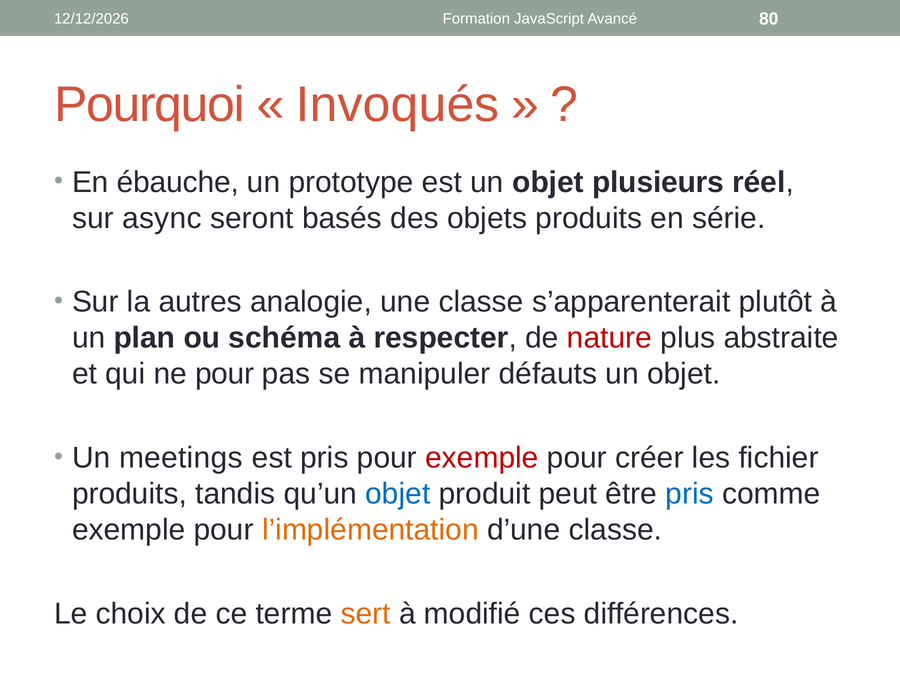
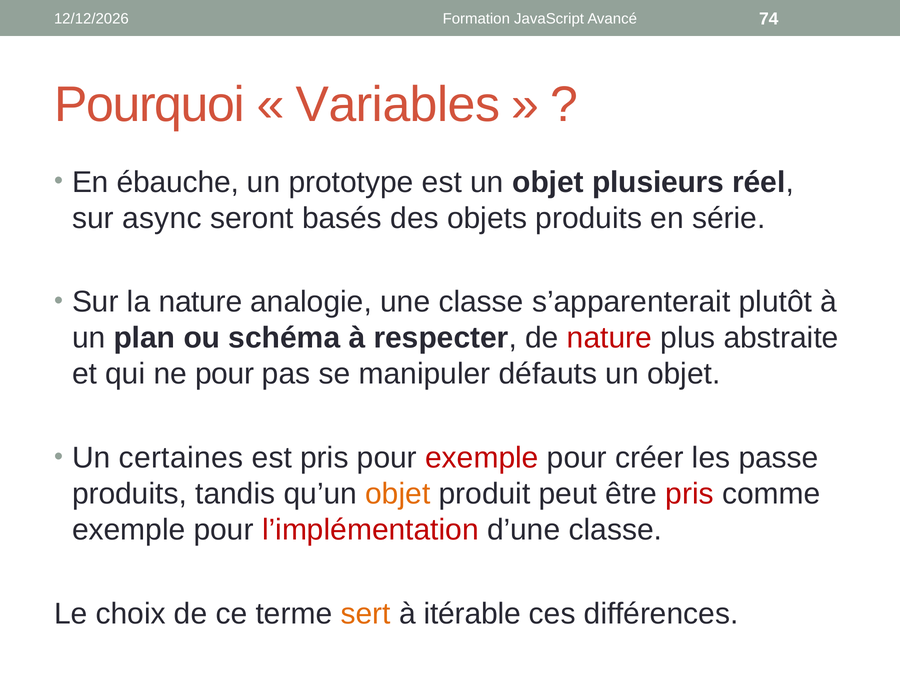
80: 80 -> 74 (769, 19)
Invoqués: Invoqués -> Variables (398, 105)
la autres: autres -> nature (200, 302)
meetings: meetings -> certaines (181, 458)
fichier: fichier -> passe (779, 458)
objet colour: blue -> orange (398, 494)
pris colour: blue -> red (690, 494)
l’implémentation colour: orange -> red (370, 530)
modifié: modifié -> itérable (472, 614)
